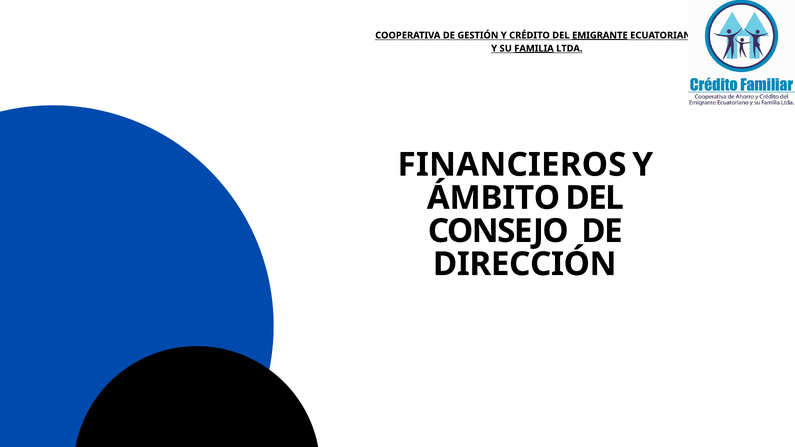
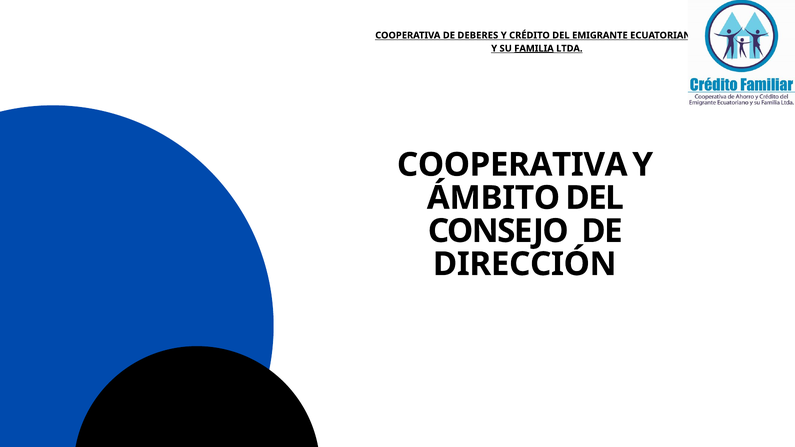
GESTIÓN: GESTIÓN -> DEBERES (478, 35)
EMIGRANTE underline: present -> none (600, 35)
FINANCIEROS: FINANCIEROS -> COOPERATIVA (512, 165)
